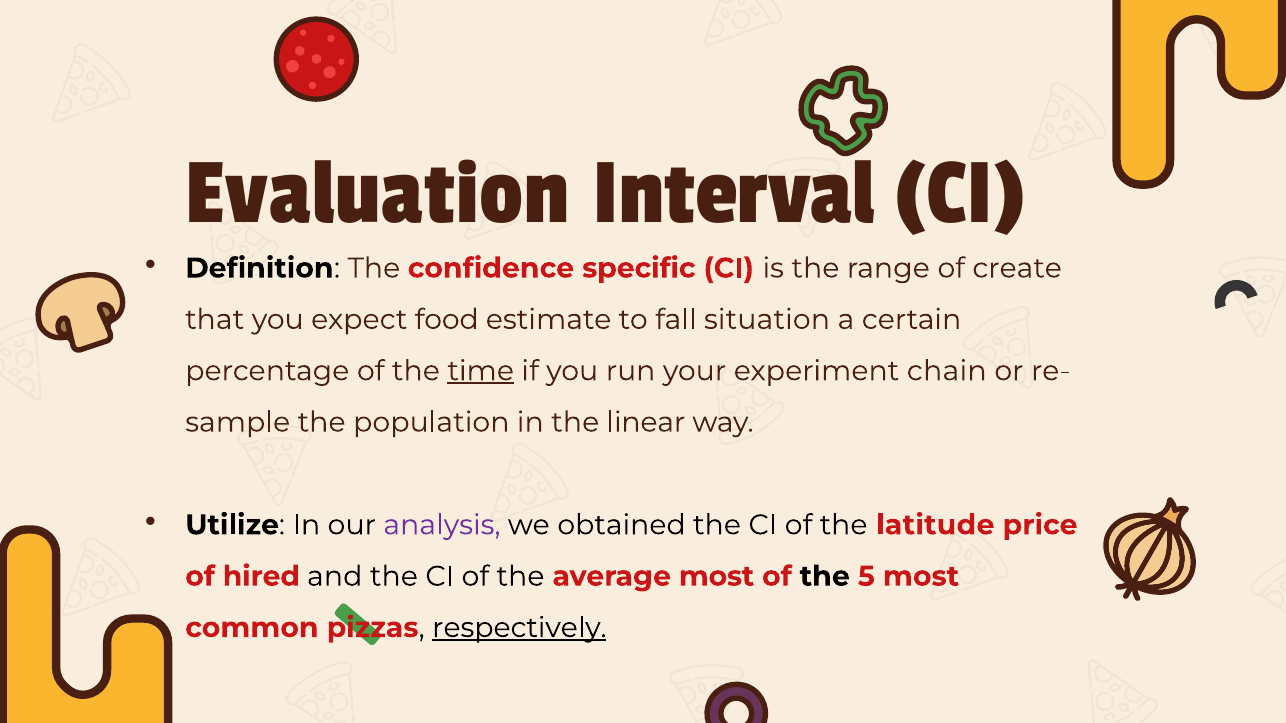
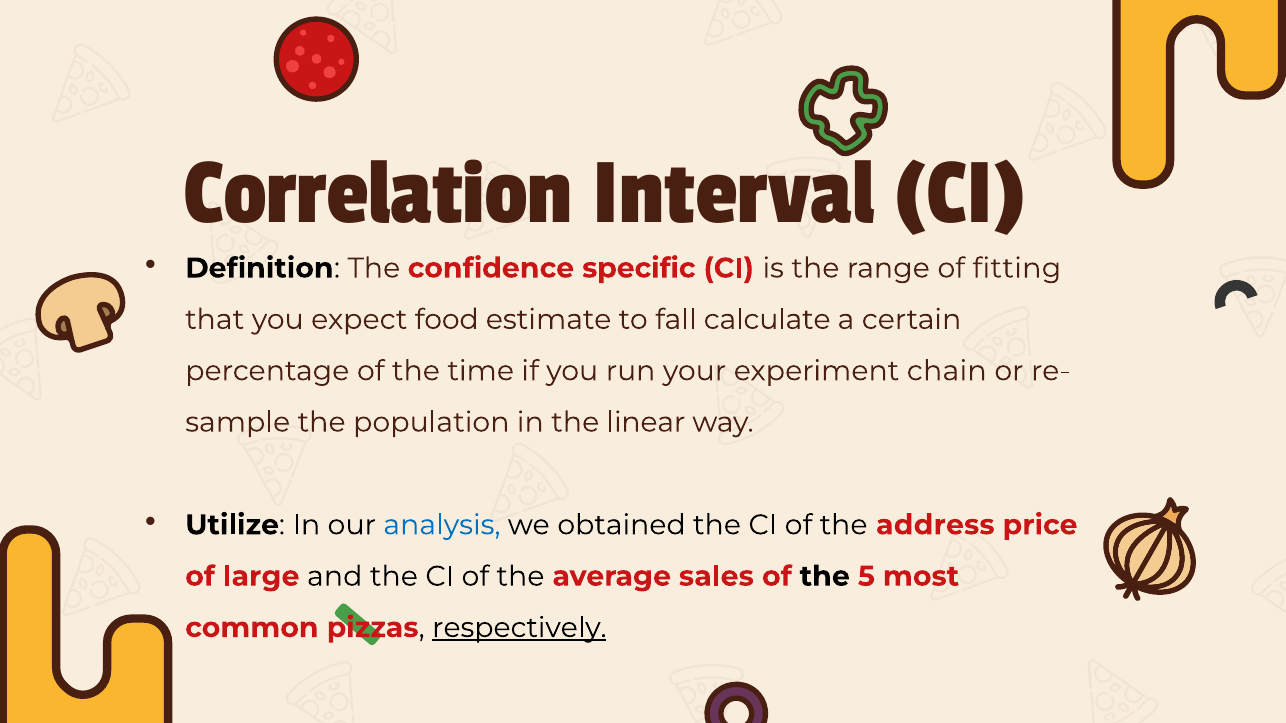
Evaluation: Evaluation -> Correlation (378, 190)
create: create -> fitting (1017, 268)
situation: situation -> calculate (767, 320)
time underline: present -> none (481, 371)
analysis colour: purple -> blue (442, 525)
latitude: latitude -> address (935, 525)
hired: hired -> large (261, 577)
average most: most -> sales (716, 577)
